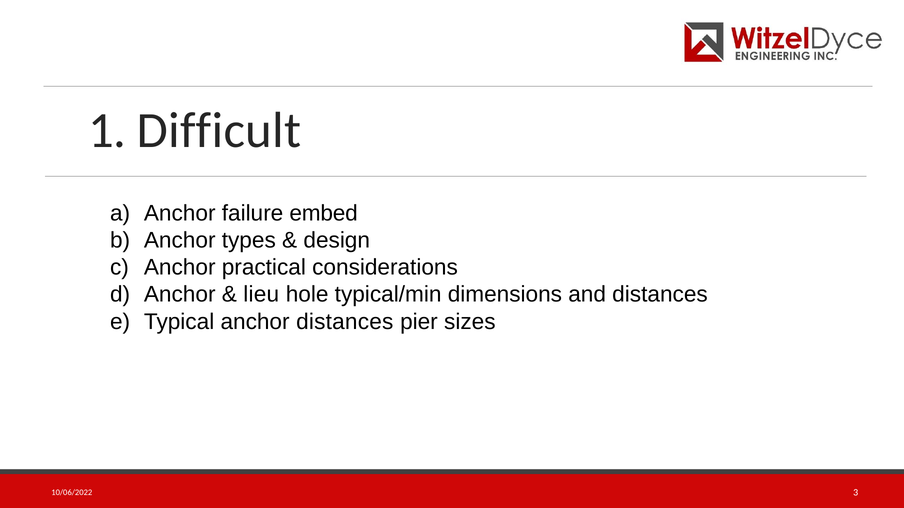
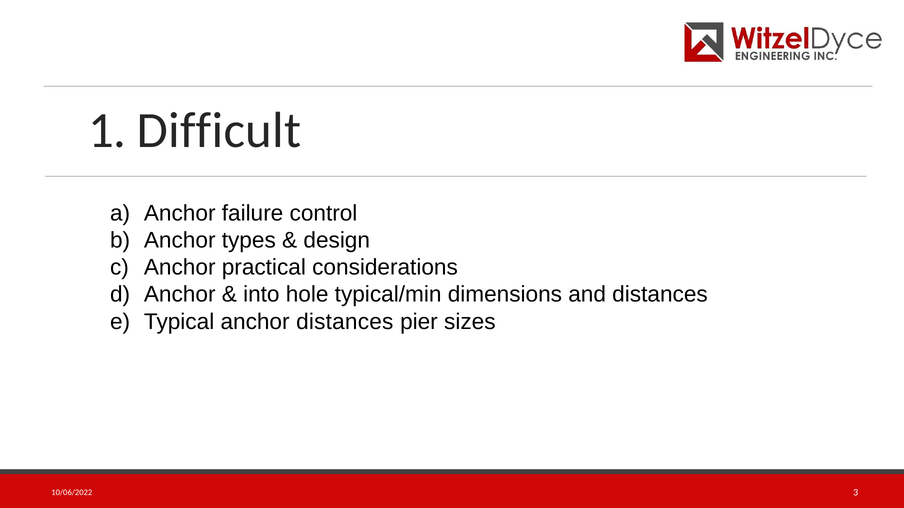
embed: embed -> control (323, 213)
lieu: lieu -> into (261, 295)
